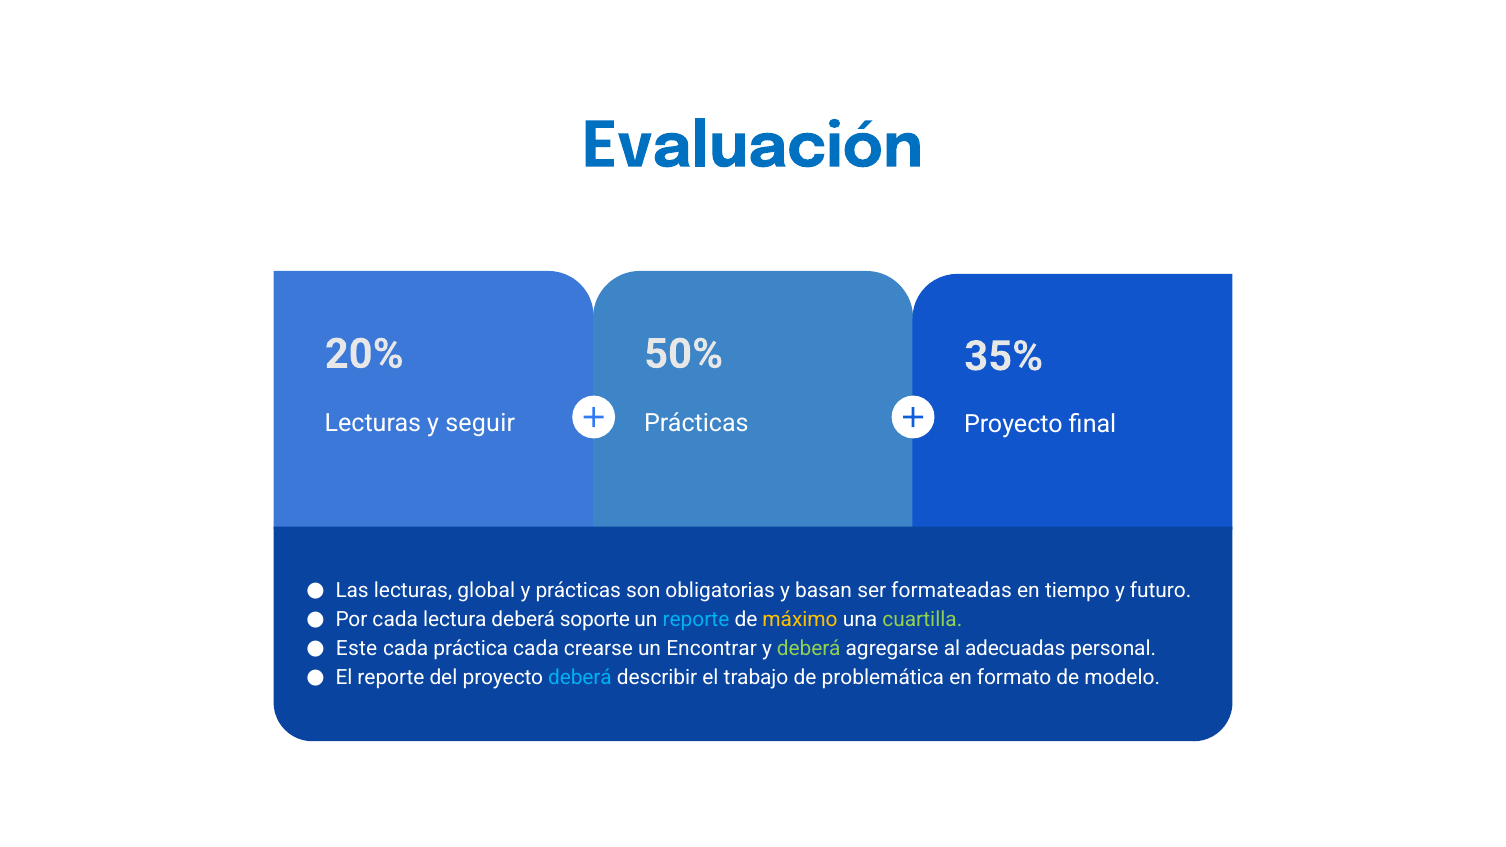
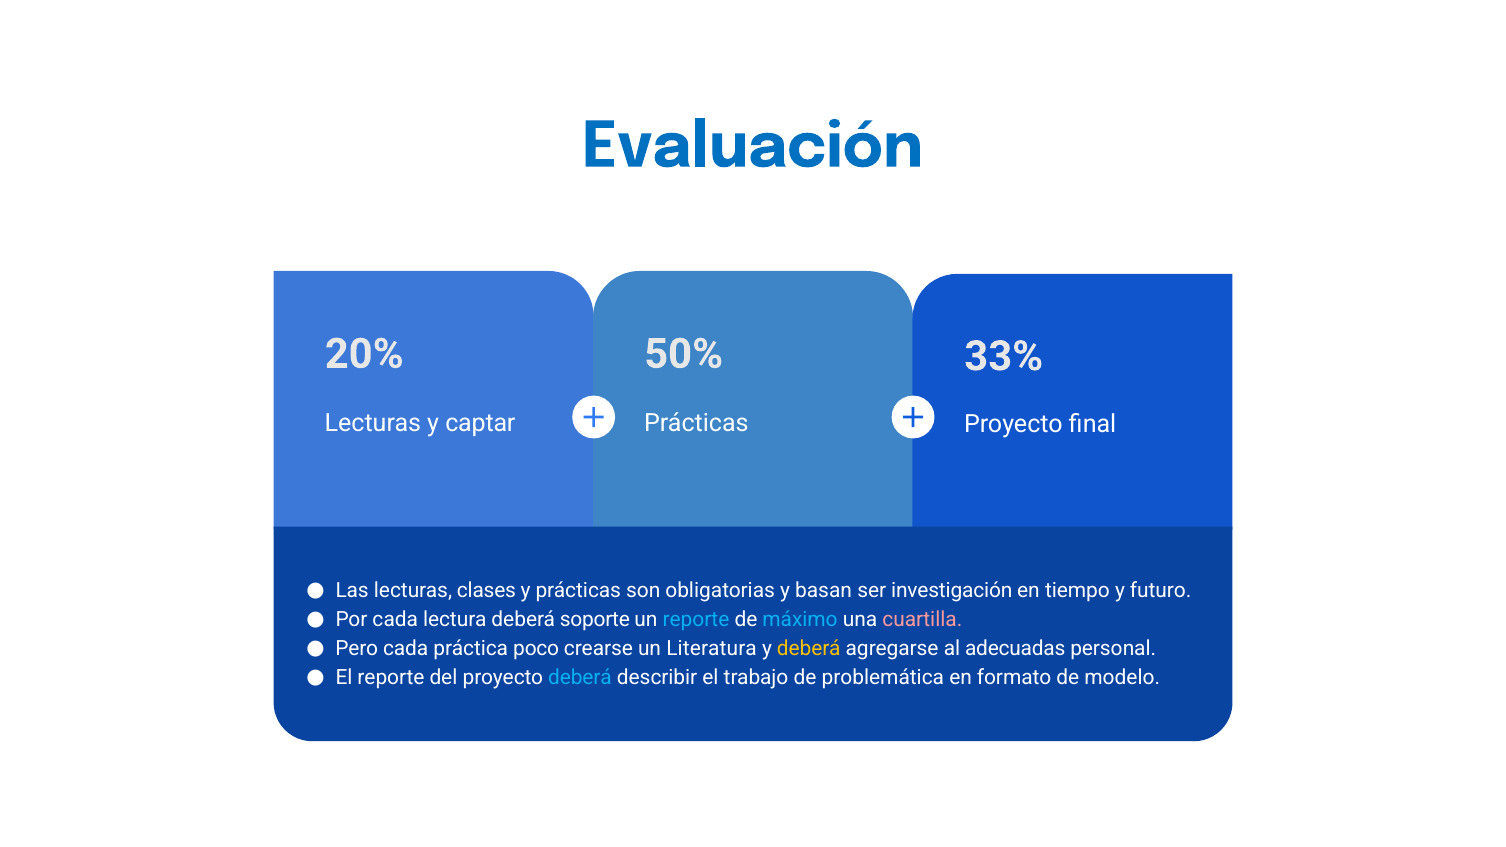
35%: 35% -> 33% (1004, 356)
seguir: seguir -> captar (480, 423)
global: global -> clases (486, 591)
formateadas: formateadas -> investigación (952, 591)
máximo colour: yellow -> light blue (800, 620)
cuartilla colour: light green -> pink (922, 620)
Este: Este -> Pero (357, 649)
práctica cada: cada -> poco (536, 649)
Encontrar: Encontrar -> Literatura (712, 649)
deberá colour: light green -> yellow (809, 649)
